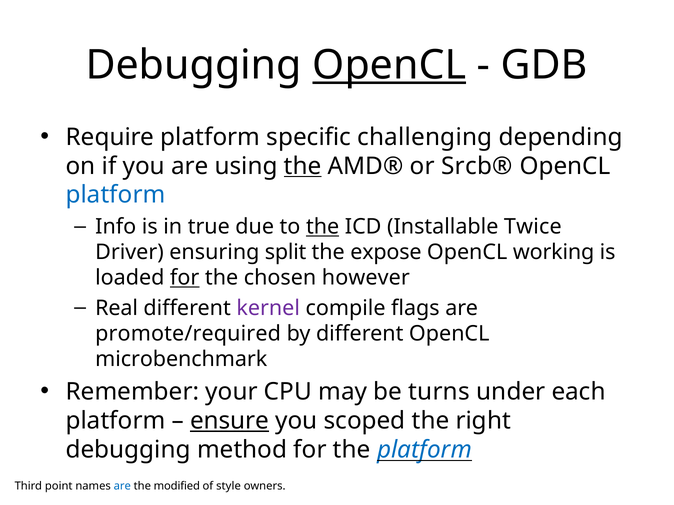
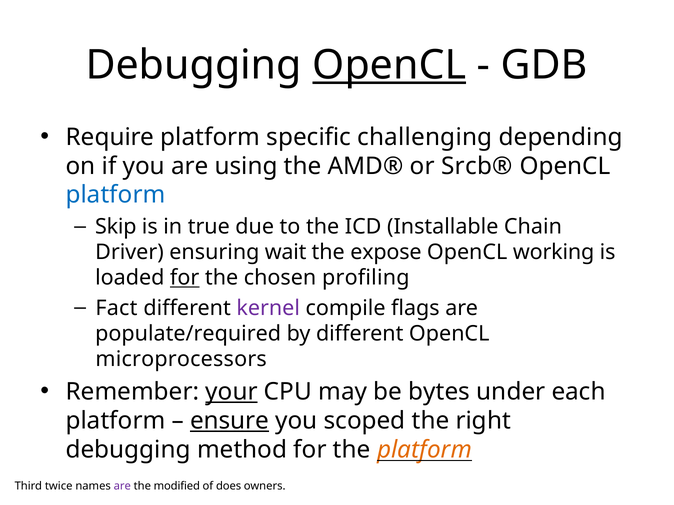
the underline: present -> none (303, 166)
Info: Info -> Skip (116, 227)
the underline: present -> none (323, 227)
Twice: Twice -> Chain (533, 227)
split: split -> wait (286, 252)
however: however -> profiling (366, 278)
Real: Real -> Fact (116, 308)
promote/required: promote/required -> populate/required (188, 334)
microbenchmark: microbenchmark -> microprocessors (181, 359)
your underline: none -> present (232, 392)
turns: turns -> bytes (439, 392)
platform colour: blue -> orange (424, 450)
point: point -> twice (59, 487)
are colour: blue -> purple (122, 487)
style: style -> does (229, 487)
